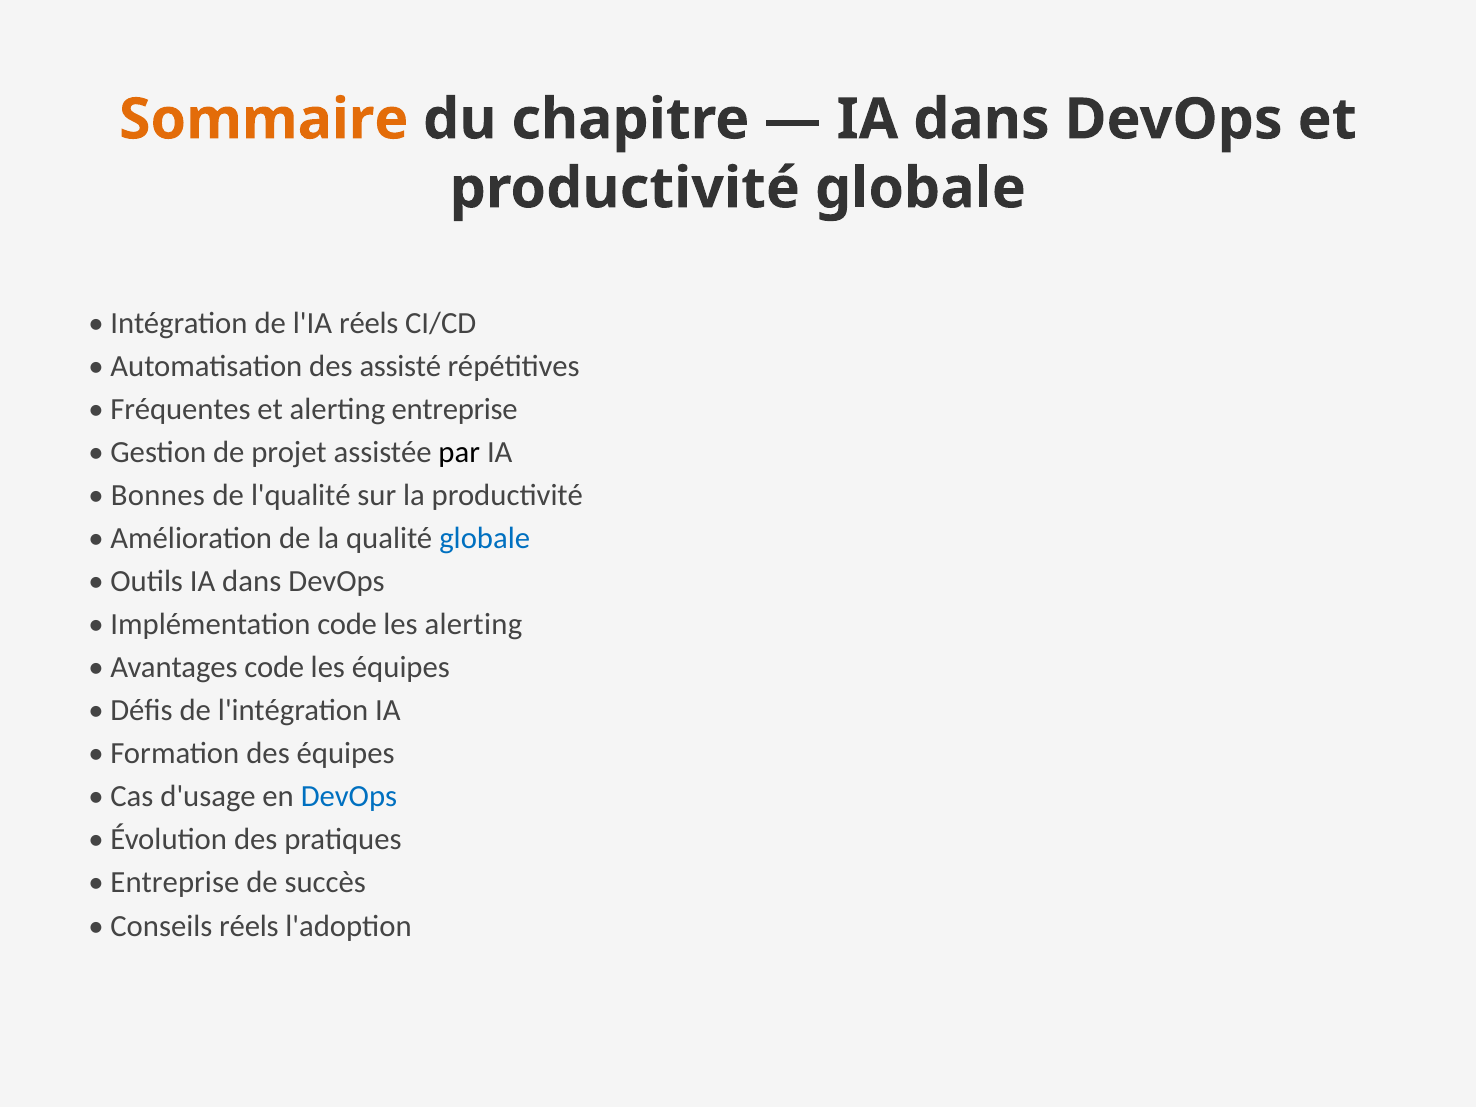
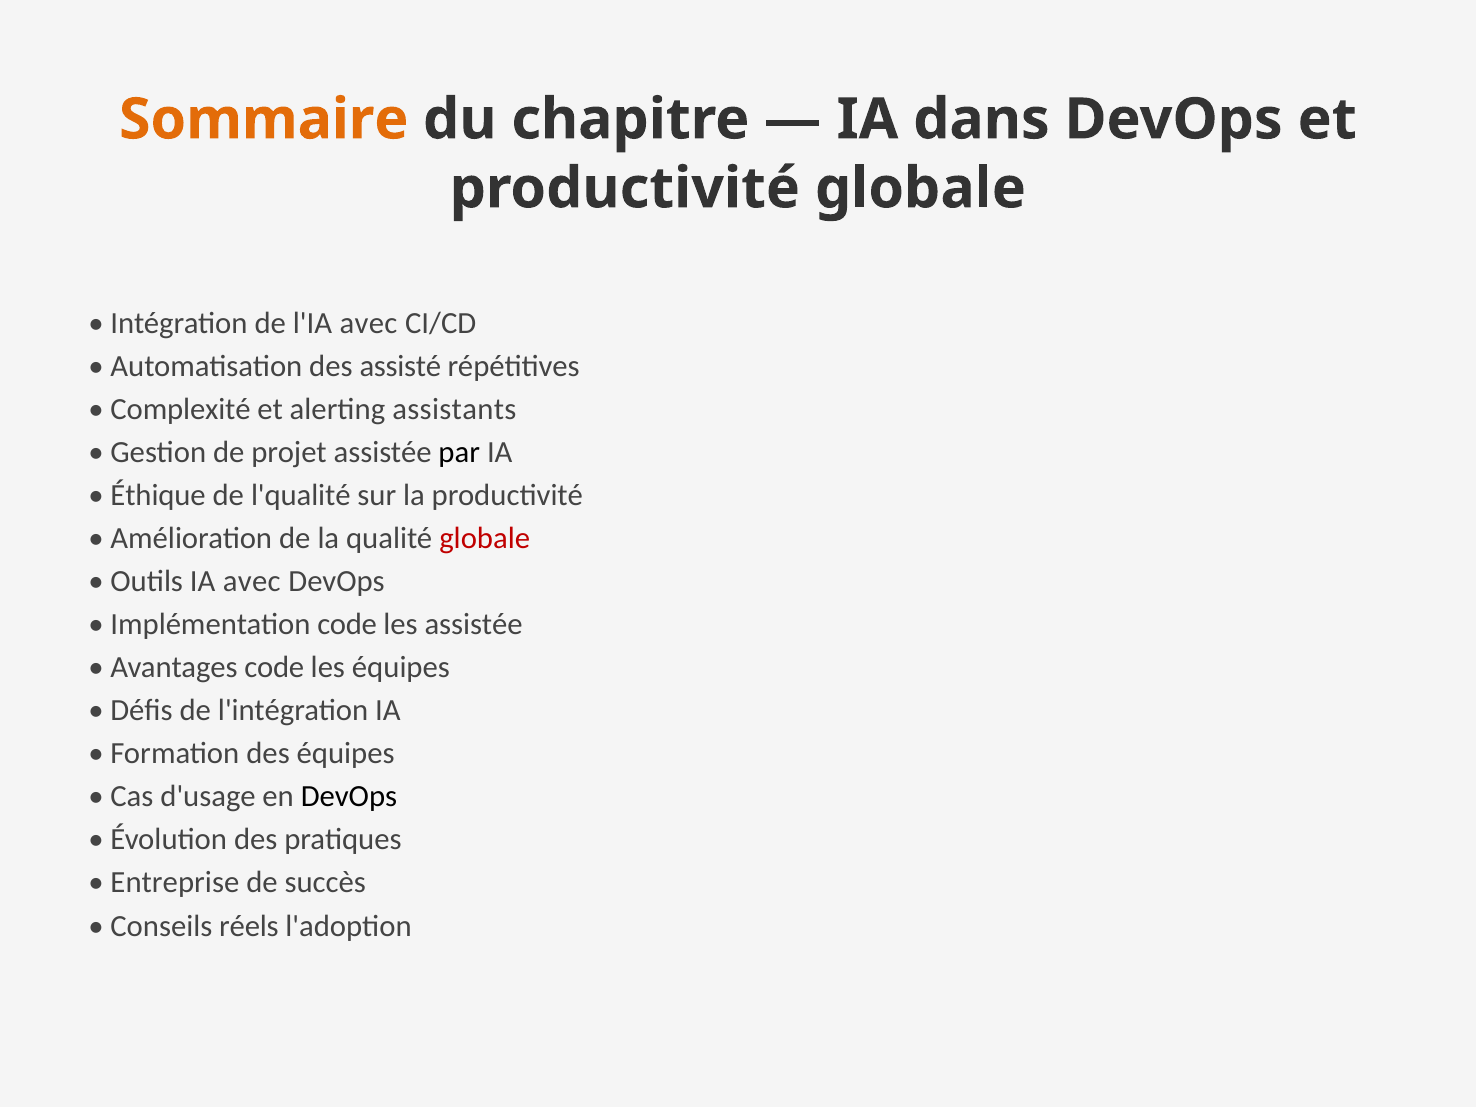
l'IA réels: réels -> avec (368, 323)
Fréquentes: Fréquentes -> Complexité (181, 409)
alerting entreprise: entreprise -> assistants (454, 409)
Bonnes: Bonnes -> Éthique (158, 495)
globale colour: blue -> red (485, 538)
Outils IA dans: dans -> avec (252, 581)
les alerting: alerting -> assistée (474, 624)
DevOps colour: blue -> black (349, 797)
